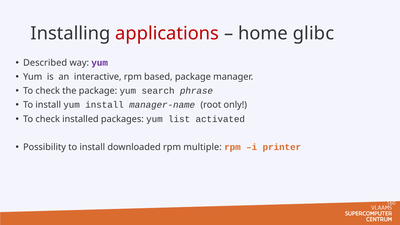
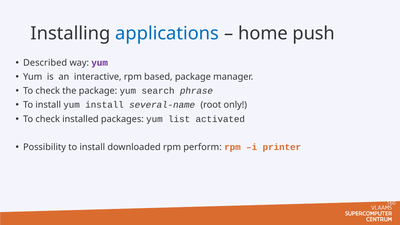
applications colour: red -> blue (167, 34)
glibc: glibc -> push (314, 34)
manager-name: manager-name -> several-name (162, 105)
multiple: multiple -> perform (203, 147)
